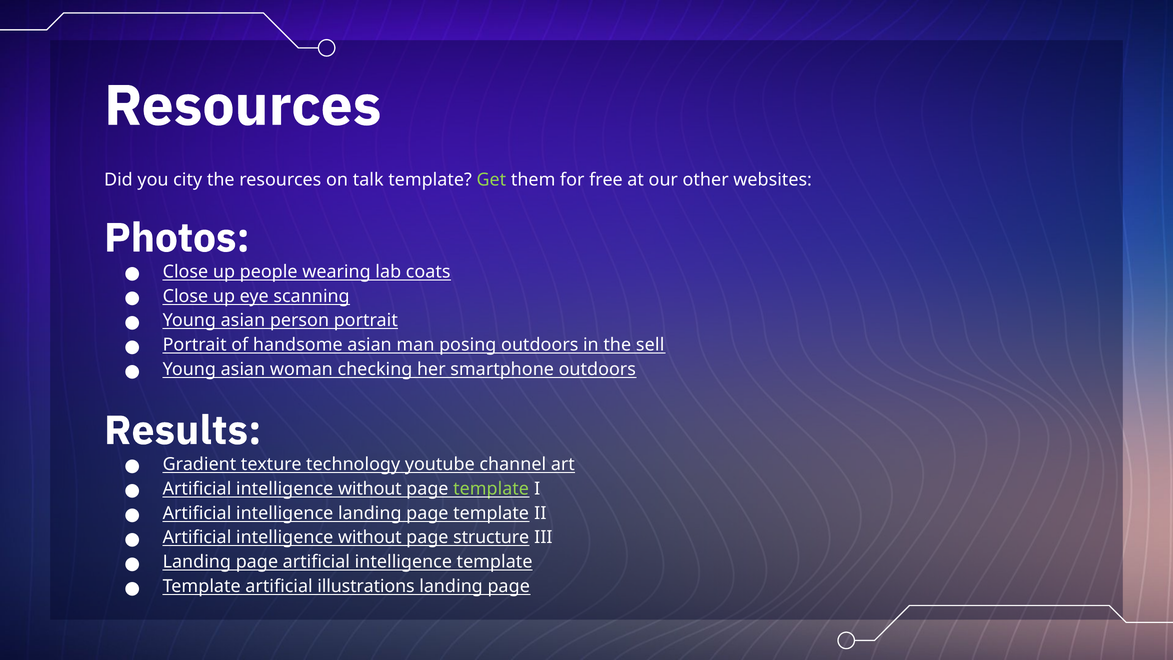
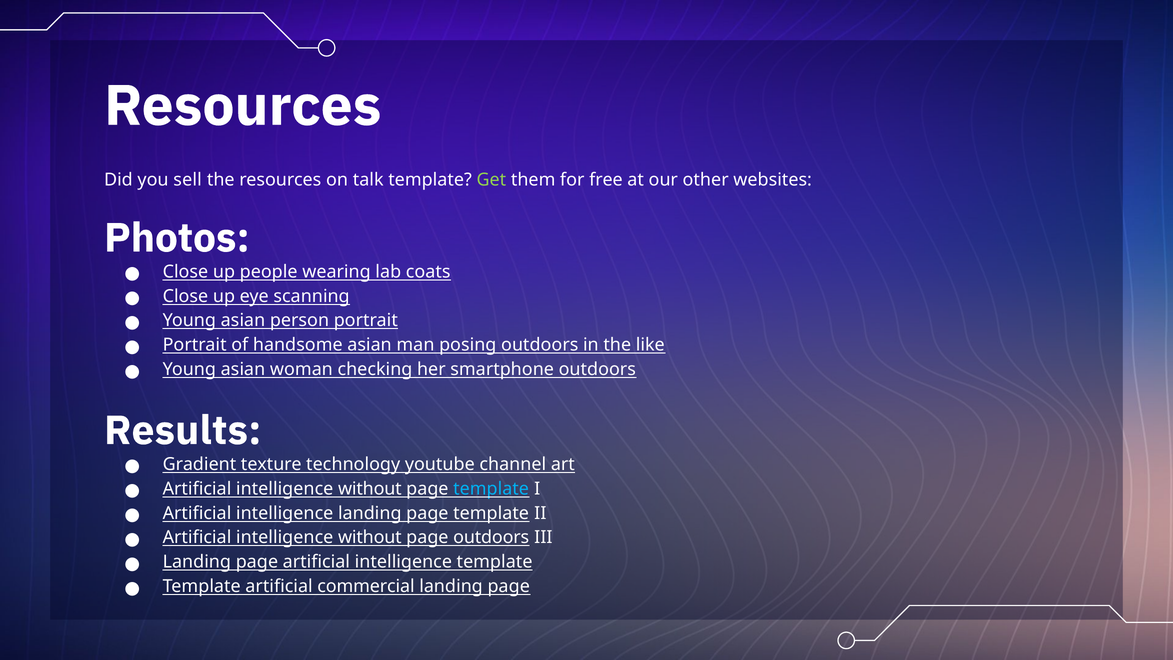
city: city -> sell (188, 180)
sell: sell -> like (650, 345)
template colour: light green -> light blue (491, 489)
page structure: structure -> outdoors (491, 537)
illustrations: illustrations -> commercial (366, 586)
